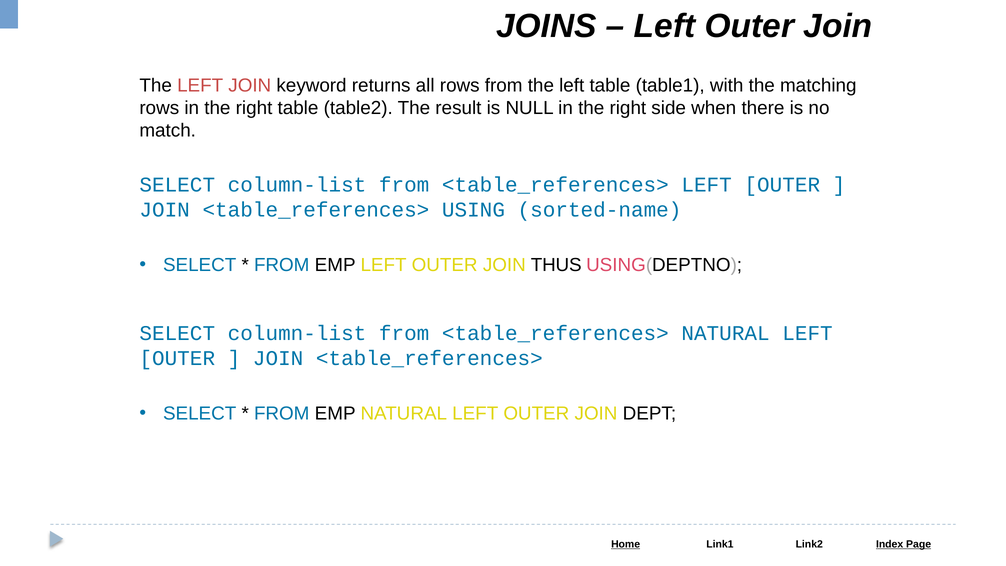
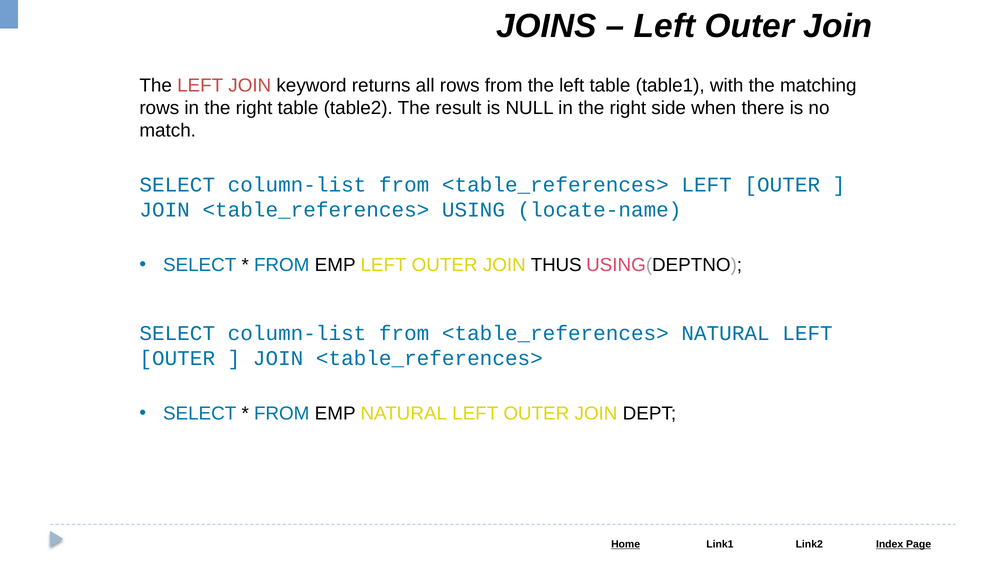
sorted-name: sorted-name -> locate-name (600, 210)
